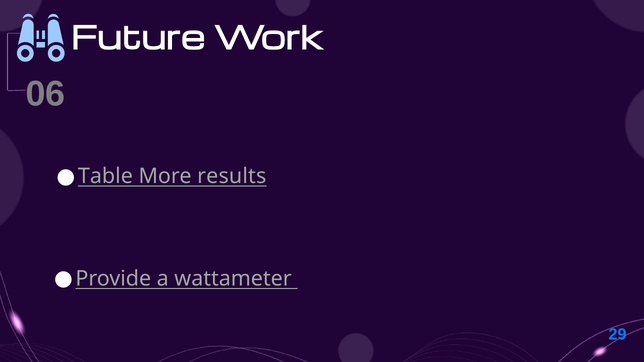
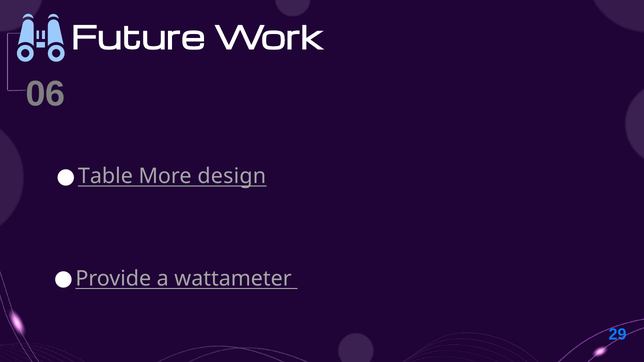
results: results -> design (232, 176)
